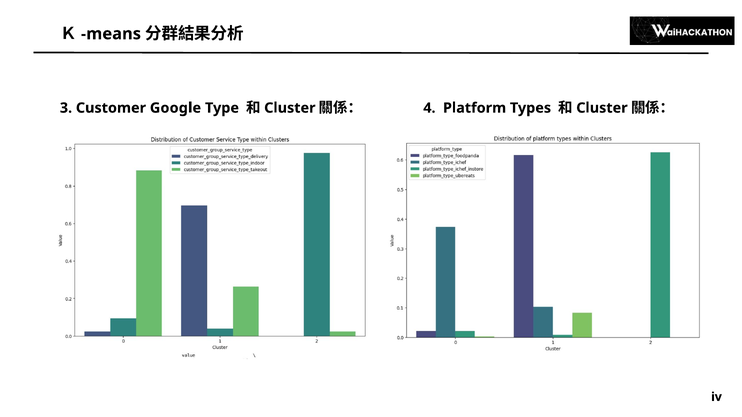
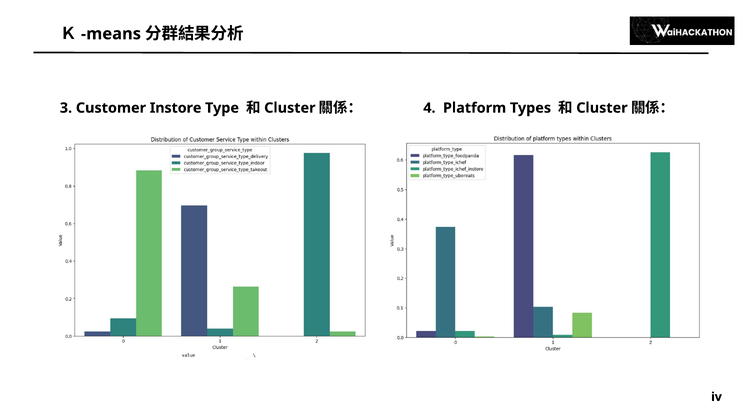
Google: Google -> Instore (176, 108)
